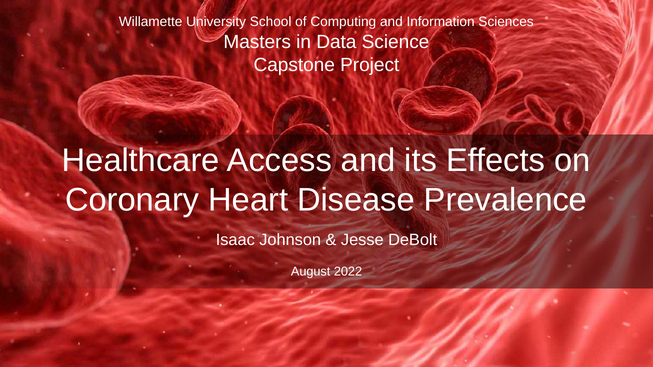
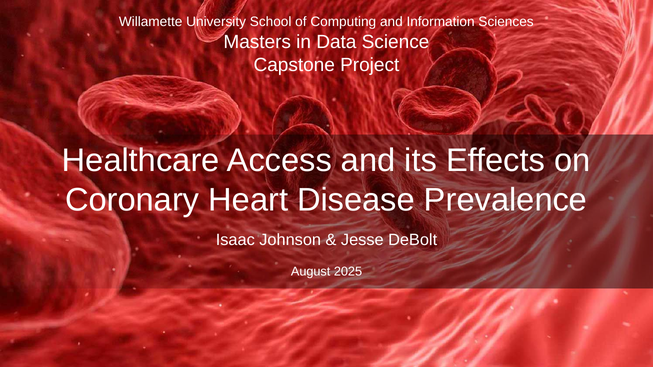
2022: 2022 -> 2025 (348, 272)
